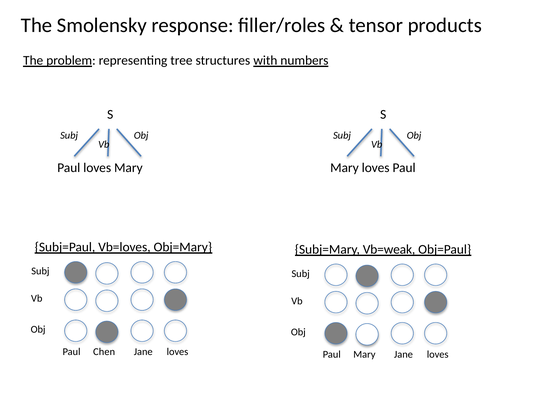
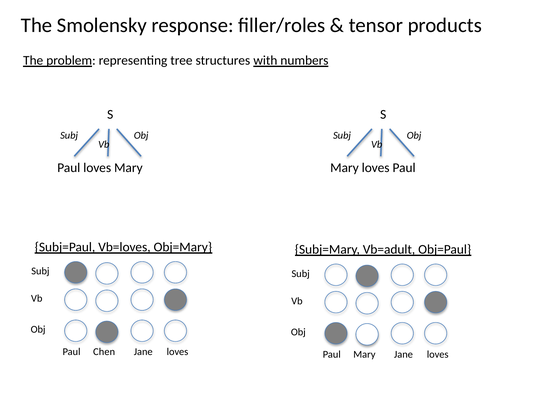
Vb=weak: Vb=weak -> Vb=adult (389, 250)
